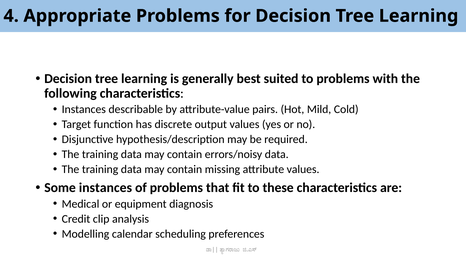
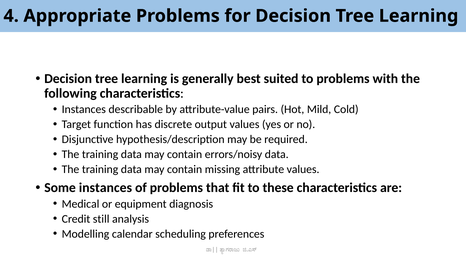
clip: clip -> still (101, 219)
